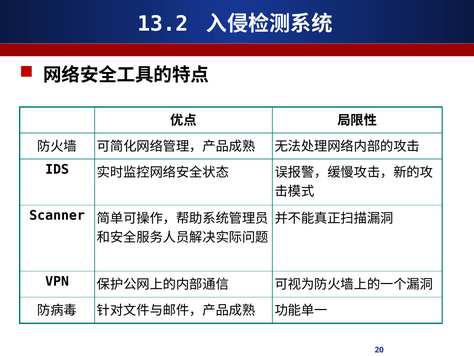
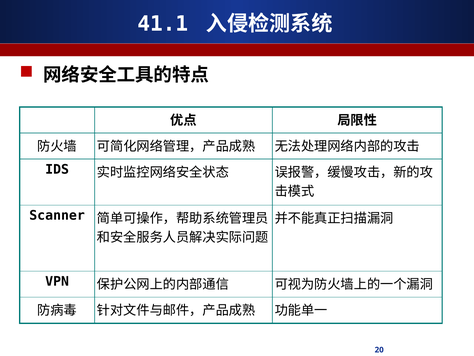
13.2: 13.2 -> 41.1 (163, 24)
